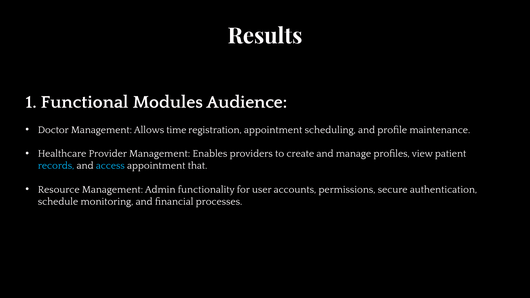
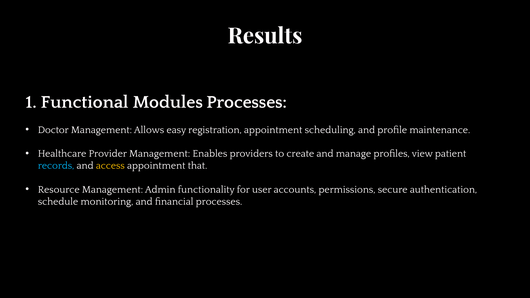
Modules Audience: Audience -> Processes (247, 102)
time: time -> easy (176, 130)
access colour: light blue -> yellow (110, 166)
